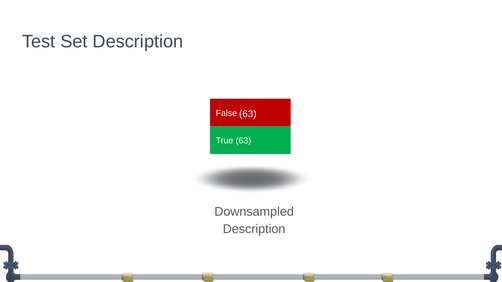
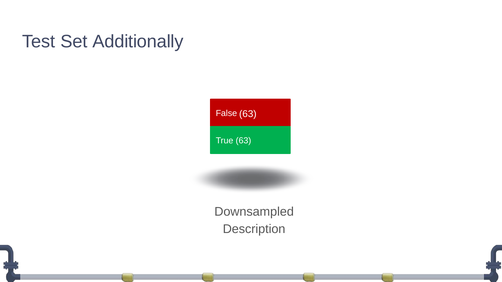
Set Description: Description -> Additionally (138, 42)
